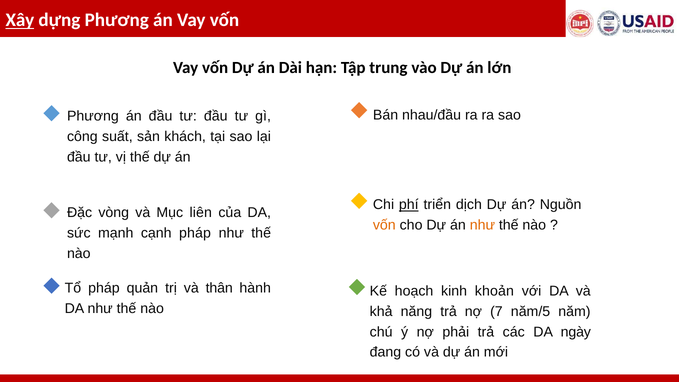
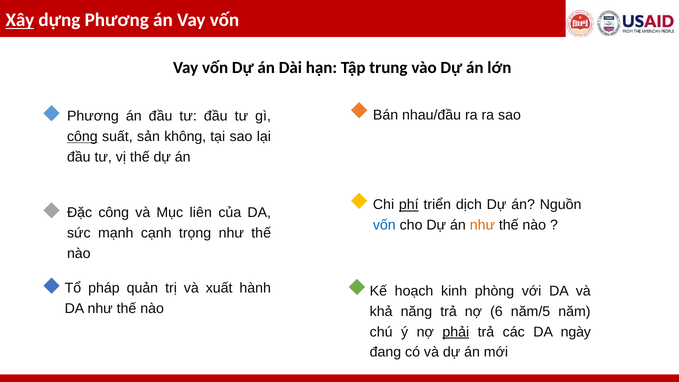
công underline: none -> present (82, 137)
khách: khách -> không (185, 137)
Đặc vòng: vòng -> công (114, 213)
vốn colour: orange -> blue (384, 225)
cạnh pháp: pháp -> trọng (195, 233)
thân: thân -> xuất (219, 288)
khoản: khoản -> phòng (494, 291)
7: 7 -> 6 (496, 312)
phải underline: none -> present (456, 332)
